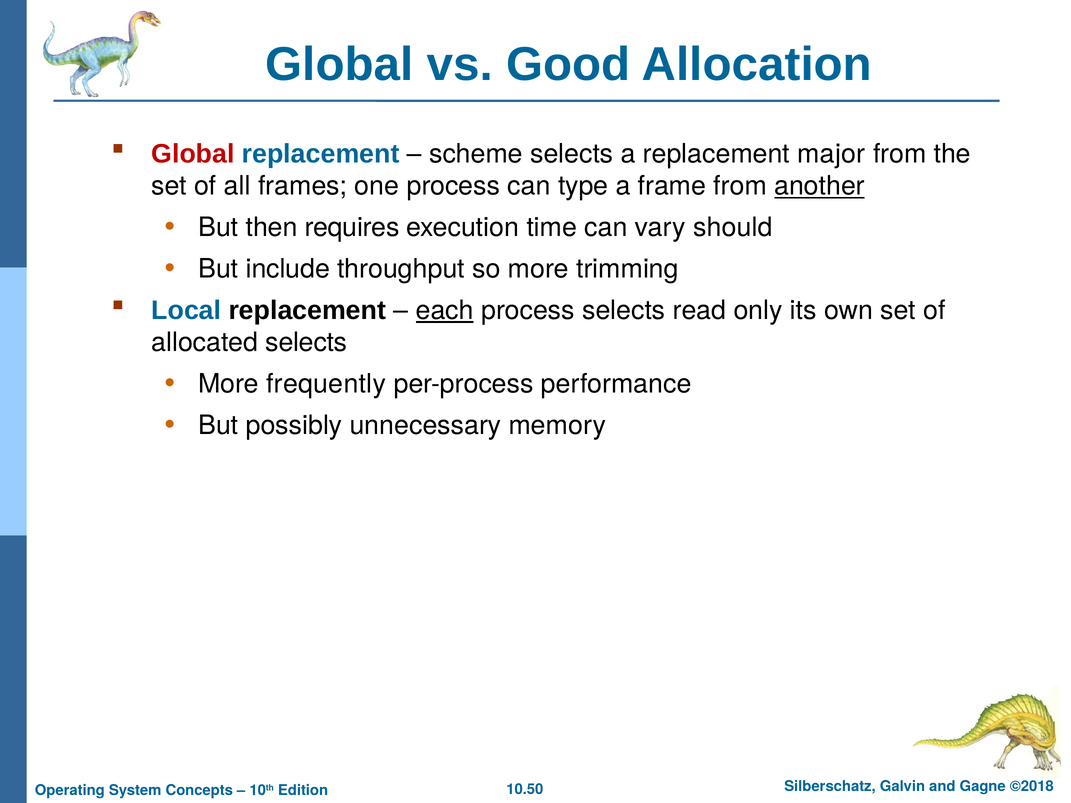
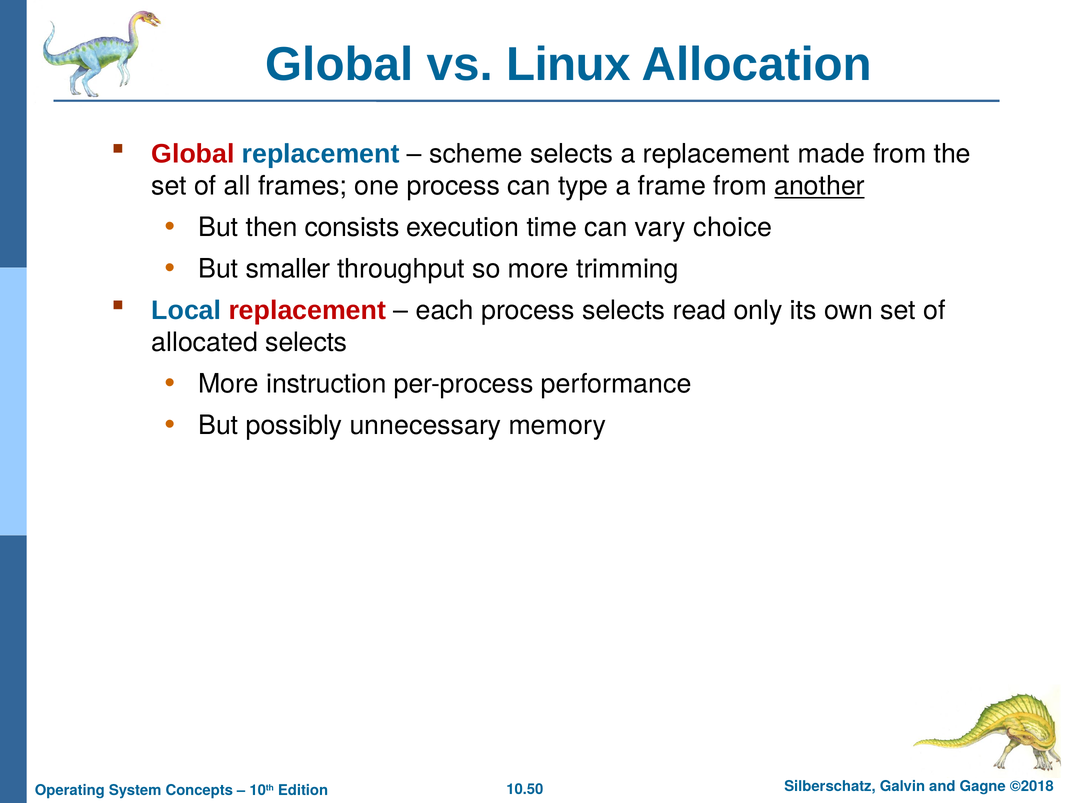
Good: Good -> Linux (569, 64)
major: major -> made (831, 154)
requires: requires -> consists (352, 228)
should: should -> choice (733, 228)
include: include -> smaller (288, 269)
replacement colour: black -> red (307, 311)
each underline: present -> none (445, 311)
frequently: frequently -> instruction (326, 384)
